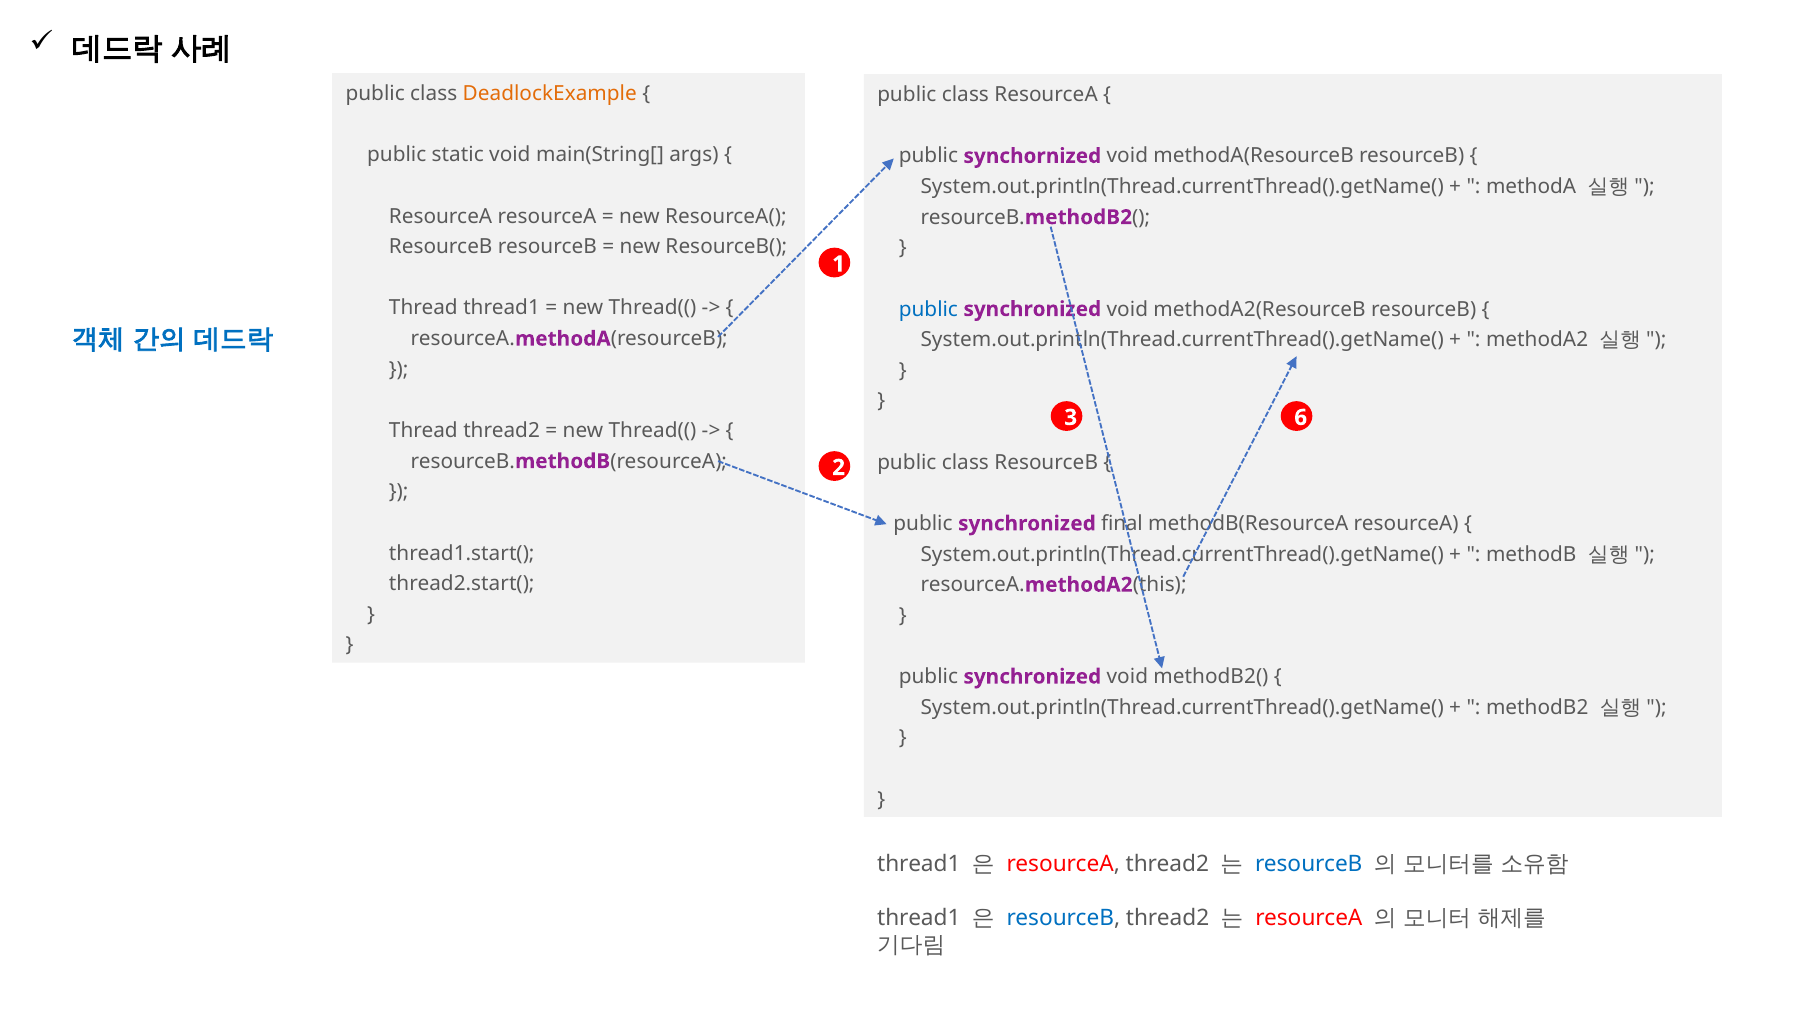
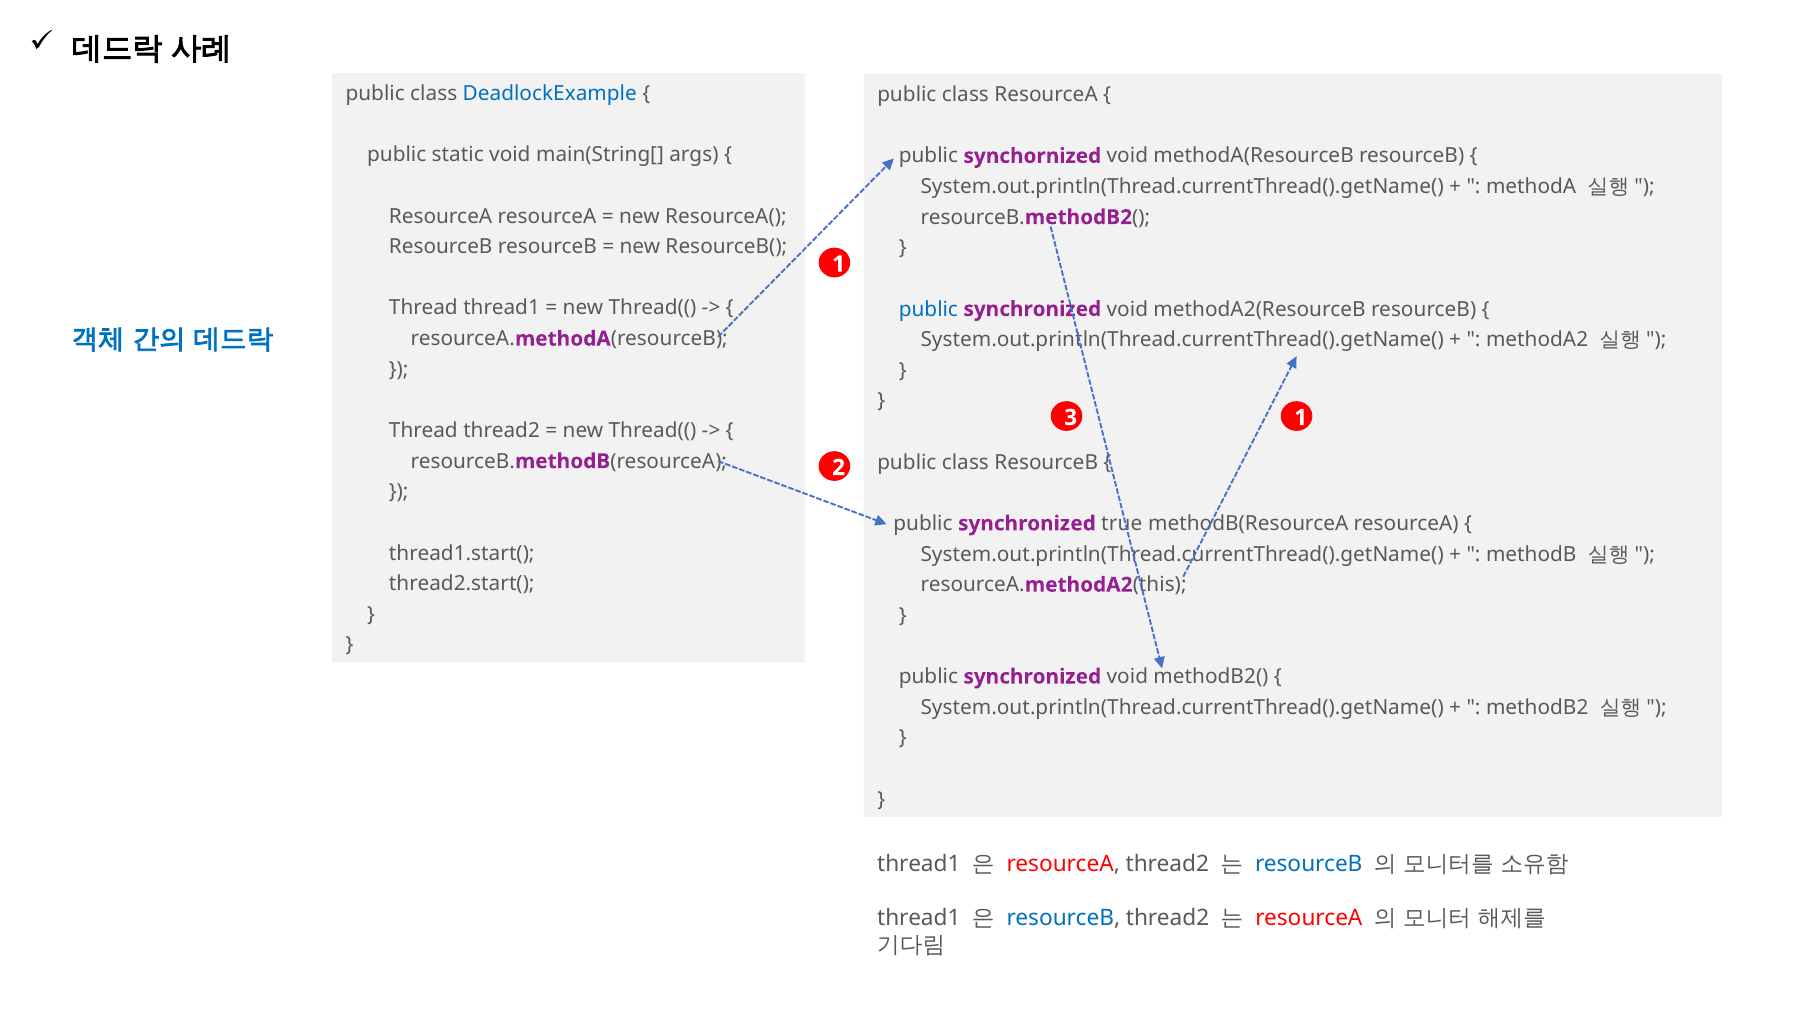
DeadlockExample colour: orange -> blue (550, 94)
3 6: 6 -> 1 (1301, 418)
final: final -> true (1122, 524)
